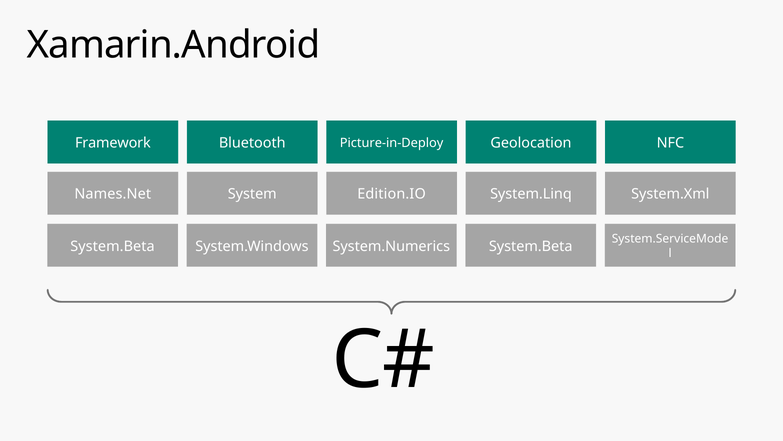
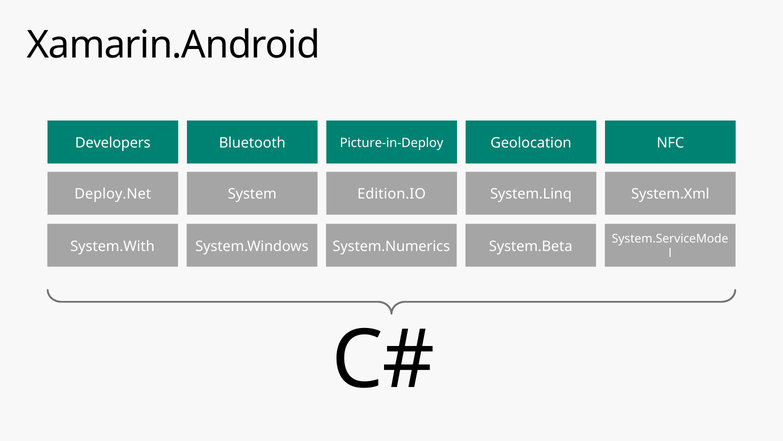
Framework: Framework -> Developers (113, 143)
Names.Net: Names.Net -> Deploy.Net (113, 194)
System.Beta: System.Beta -> System.With (113, 246)
